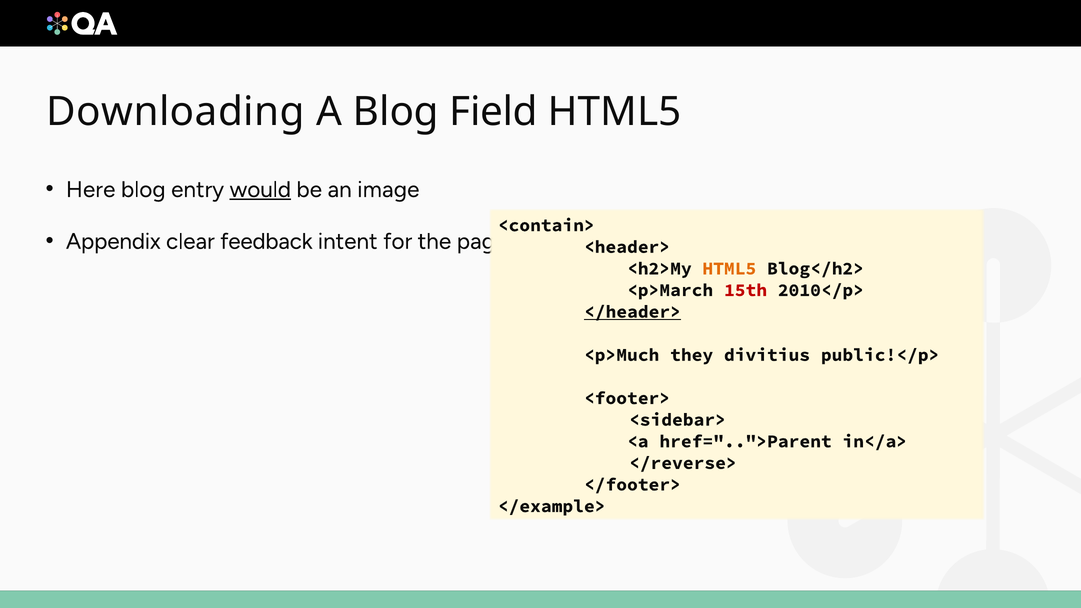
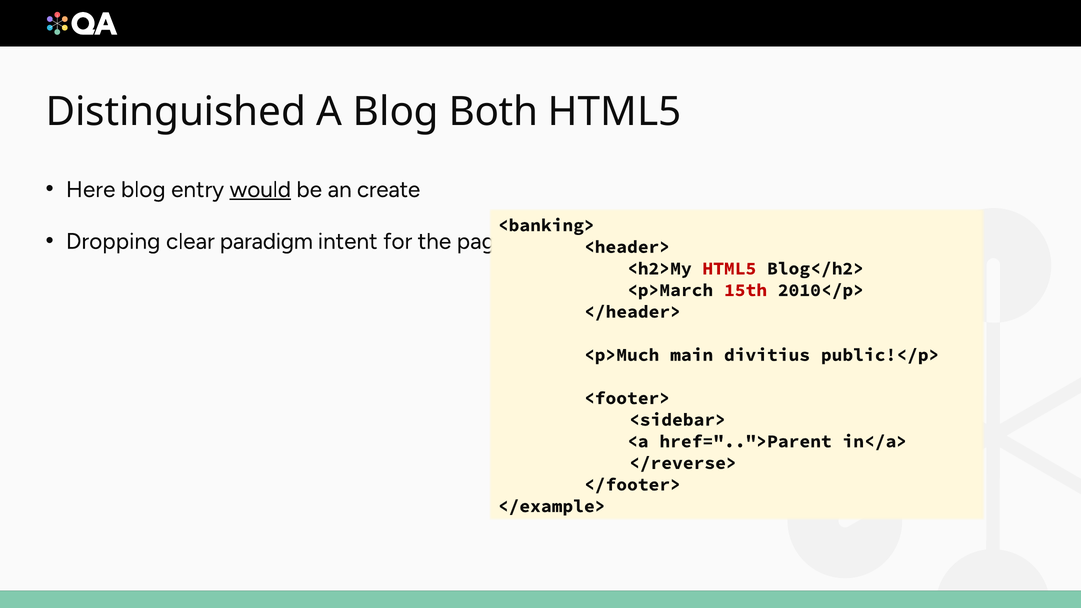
Downloading: Downloading -> Distinguished (176, 112)
Field: Field -> Both (494, 112)
image: image -> create (389, 190)
<contain>: <contain> -> <banking> (546, 225)
Appendix: Appendix -> Dropping (113, 241)
feedback: feedback -> paradigm (266, 241)
HTML5 colour: orange -> red (729, 268)
</header> underline: present -> none (632, 312)
they: they -> main (692, 355)
